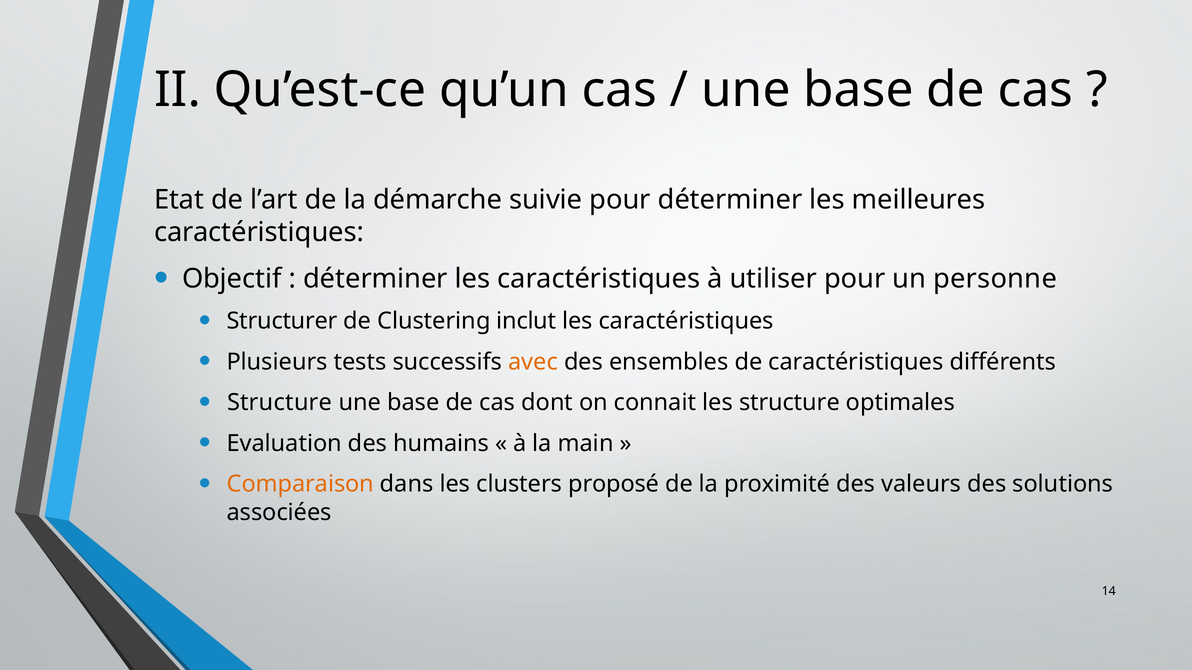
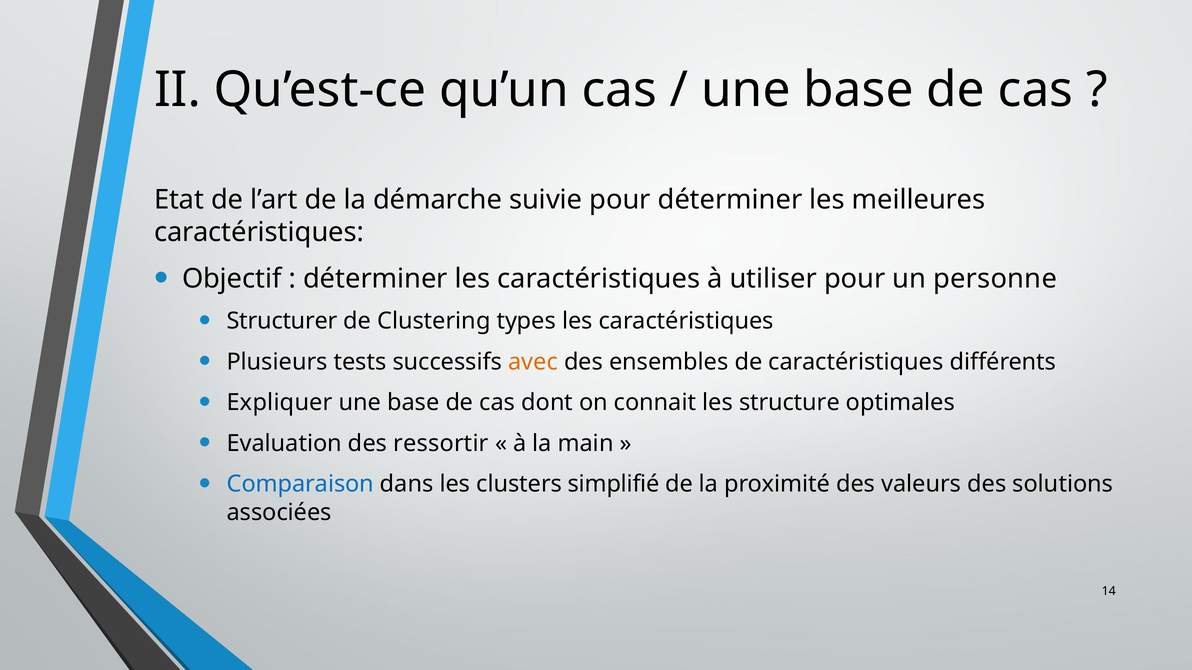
inclut: inclut -> types (526, 321)
Structure: Structure -> Expliquer (280, 403)
humains: humains -> ressortir (441, 444)
Comparaison colour: orange -> blue (300, 484)
proposé: proposé -> simplifié (614, 484)
